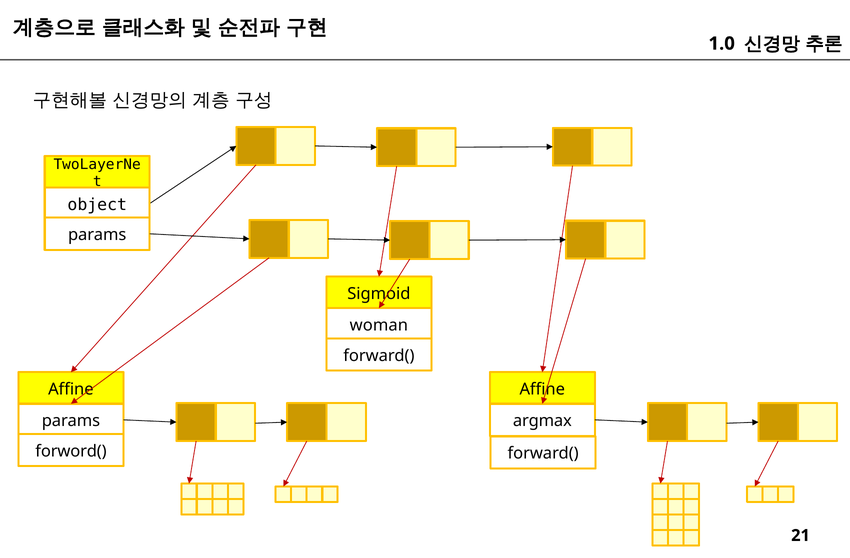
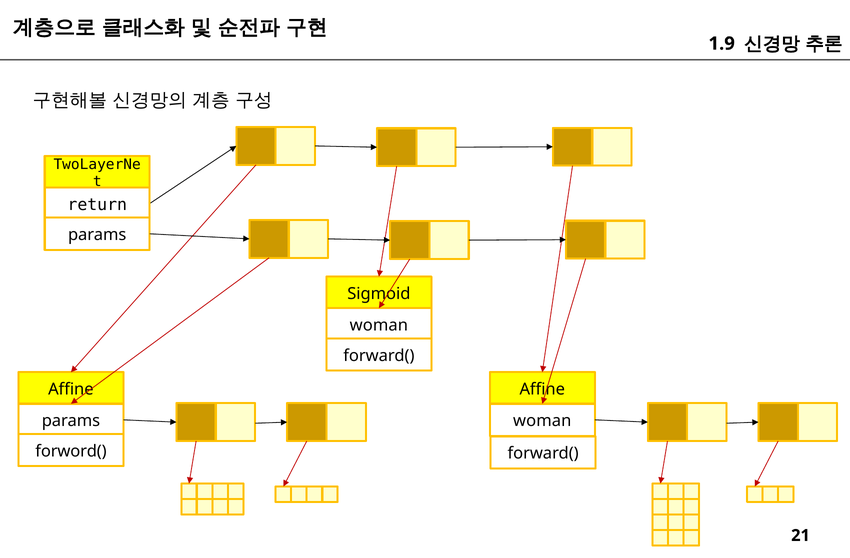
1.0: 1.0 -> 1.9 (722, 44)
object: object -> return (97, 205)
argmax: argmax -> woman (542, 421)
